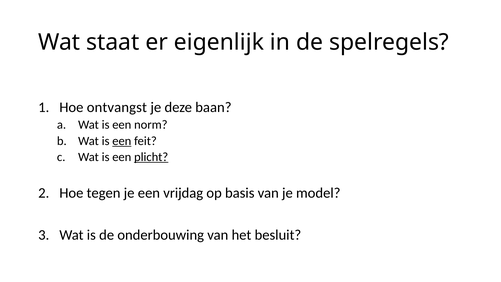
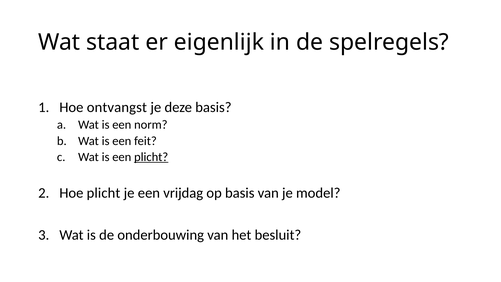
deze baan: baan -> basis (213, 107)
een underline: present -> none (122, 141)
Hoe tegen: tegen -> plicht (103, 193)
